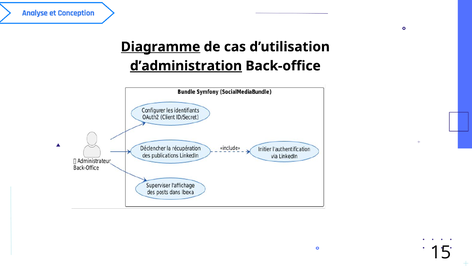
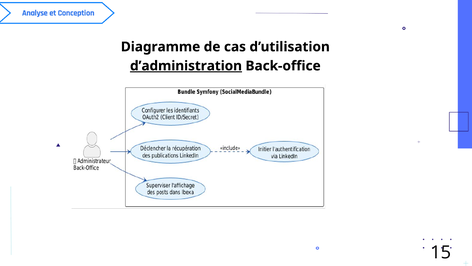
Diagramme underline: present -> none (161, 47)
